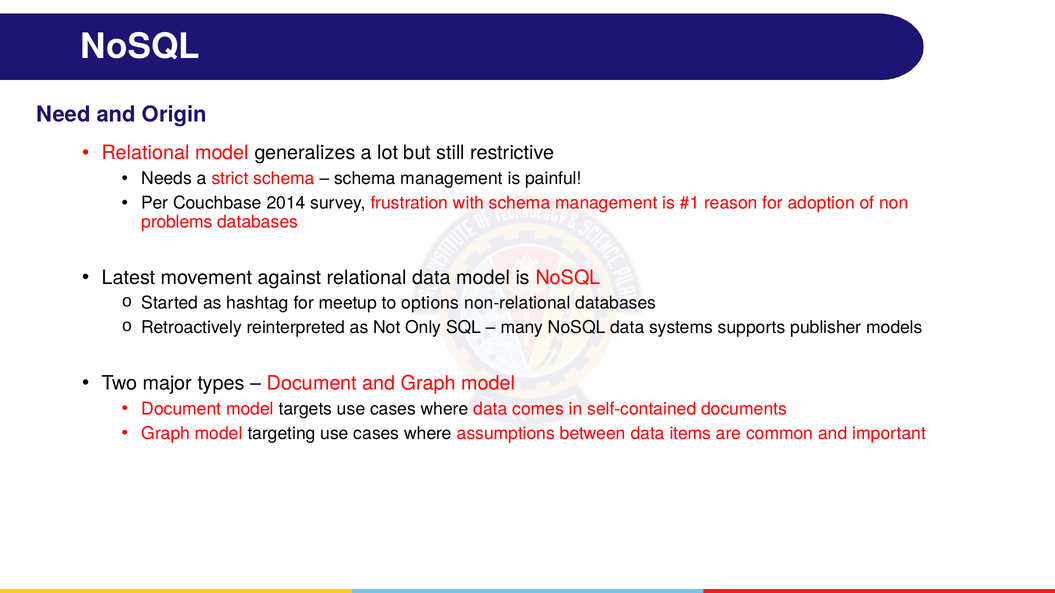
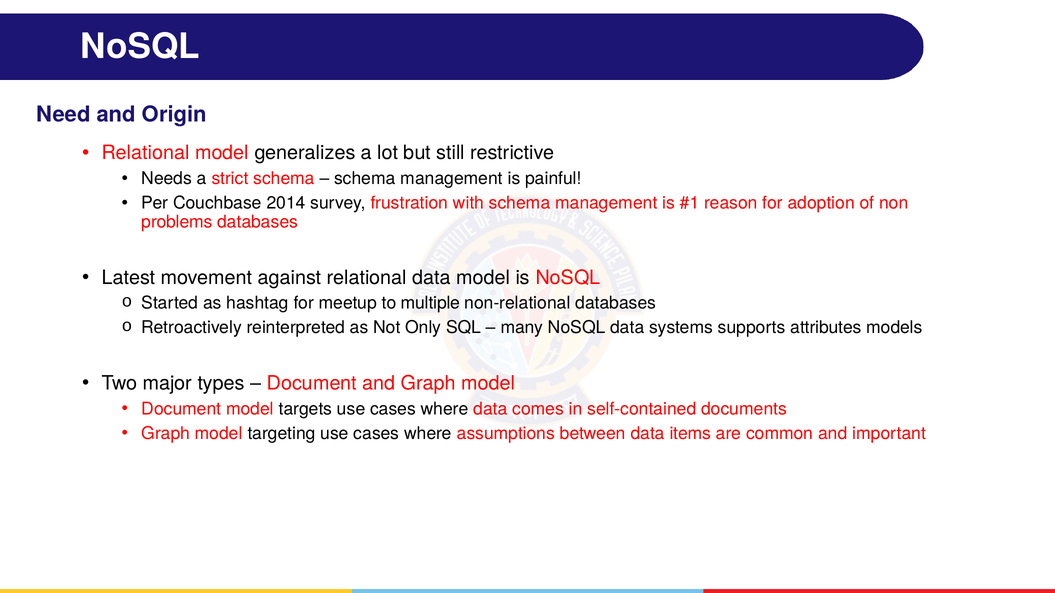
options: options -> multiple (431, 303)
publisher: publisher -> attributes (826, 328)
